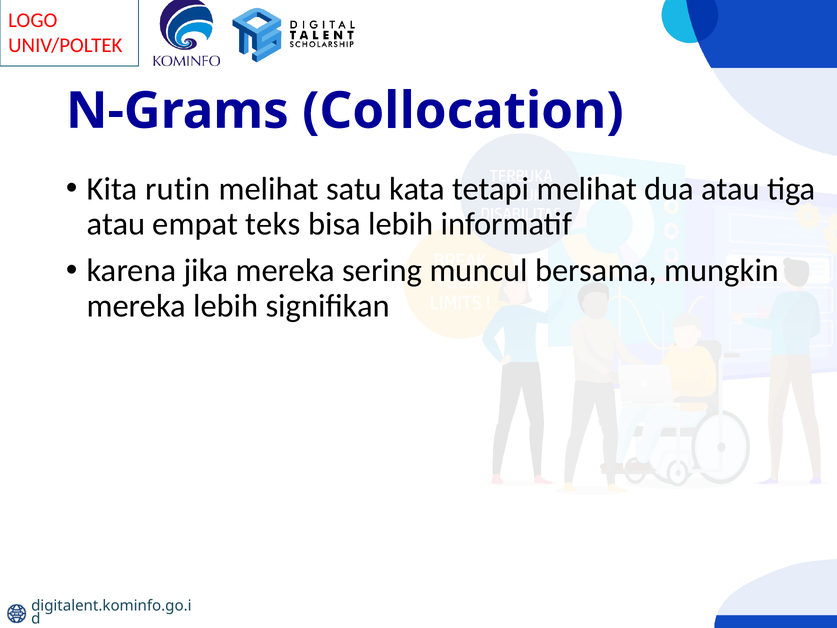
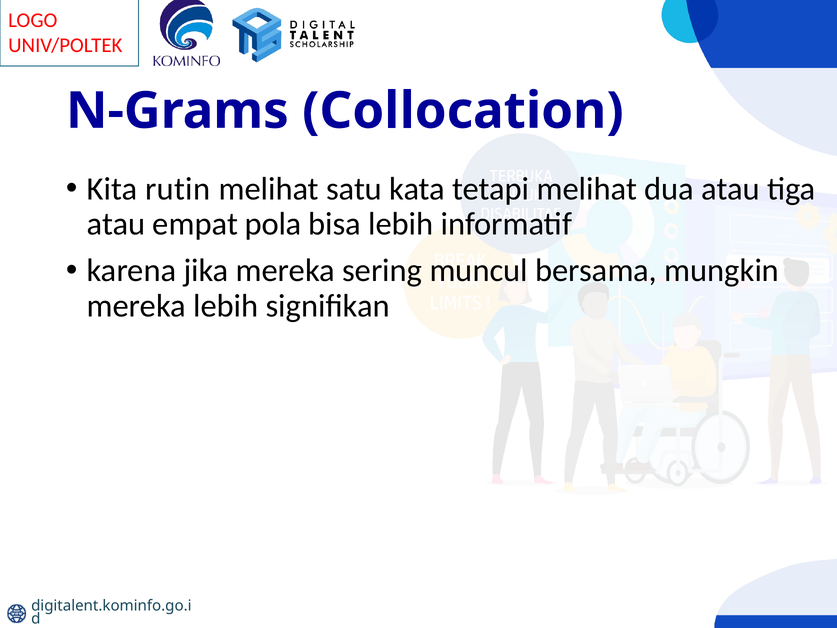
teks: teks -> pola (273, 224)
